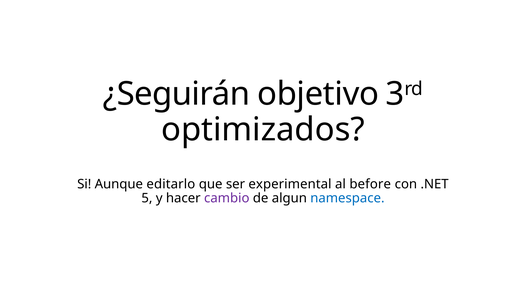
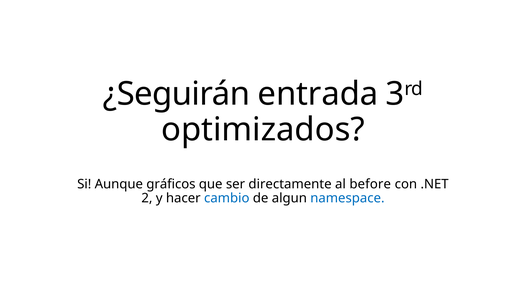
objetivo: objetivo -> entrada (318, 94)
editarlo: editarlo -> gráficos (171, 184)
experimental: experimental -> directamente (290, 184)
5: 5 -> 2 (147, 198)
cambio colour: purple -> blue (227, 198)
